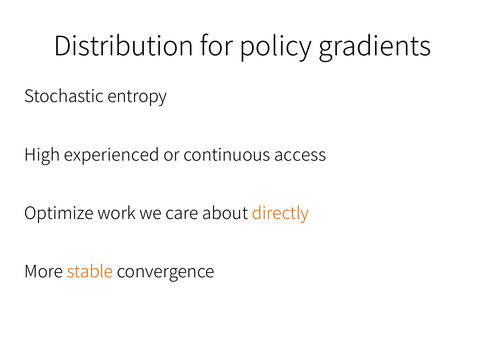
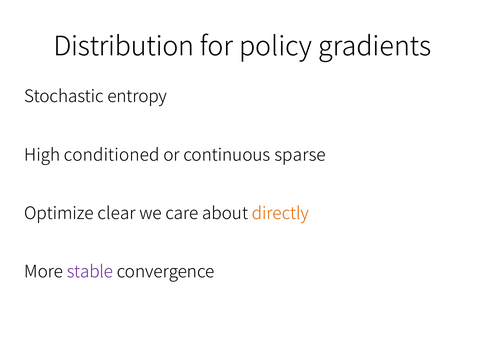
experienced: experienced -> conditioned (112, 155)
access: access -> sparse (300, 155)
work: work -> clear (117, 213)
stable colour: orange -> purple (90, 272)
